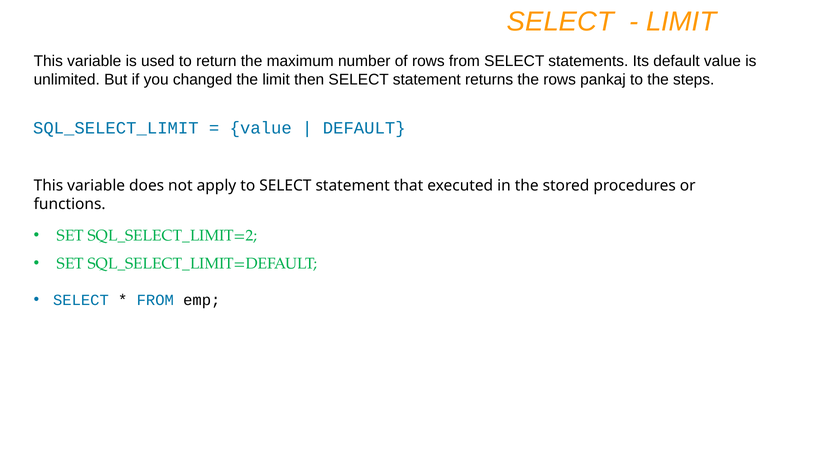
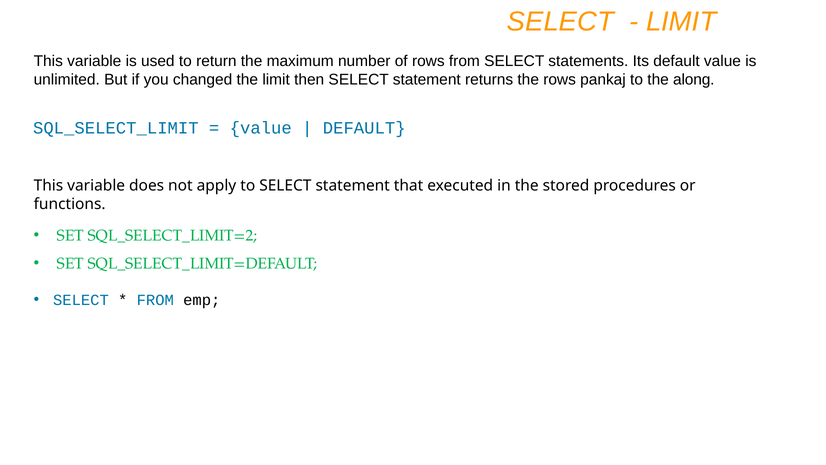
steps: steps -> along (694, 80)
